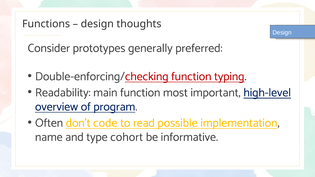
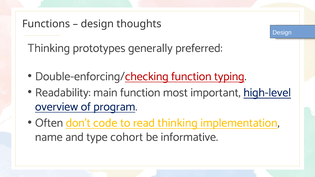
Consider: Consider -> Thinking (49, 48)
read possible: possible -> thinking (178, 123)
